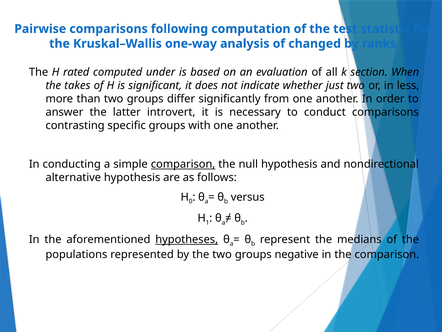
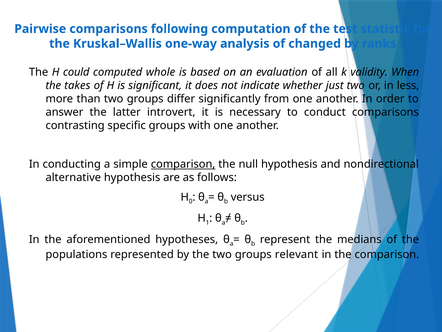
rated: rated -> could (76, 72)
under: under -> whole (161, 72)
section: section -> validity (369, 72)
hypotheses underline: present -> none (187, 239)
negative: negative -> relevant (296, 254)
